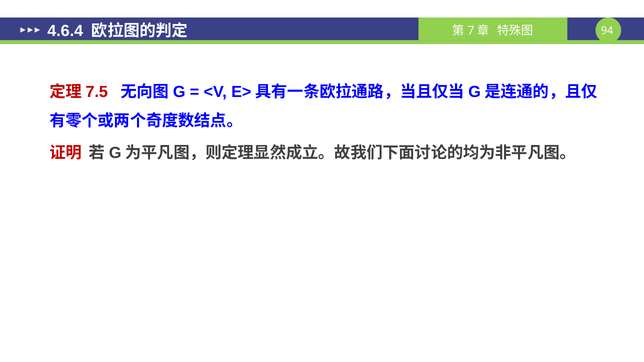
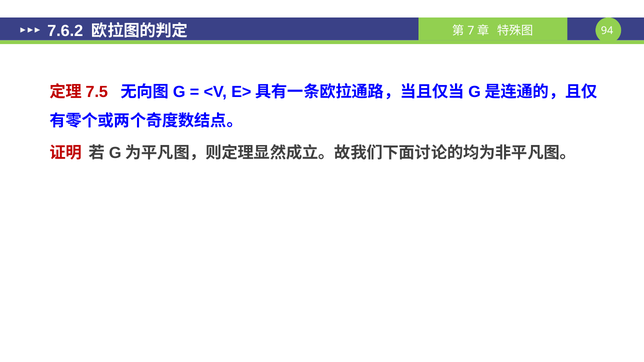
4.6.4: 4.6.4 -> 7.6.2 (65, 31)
